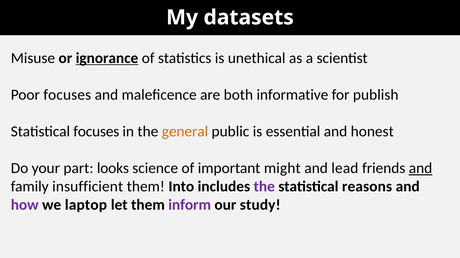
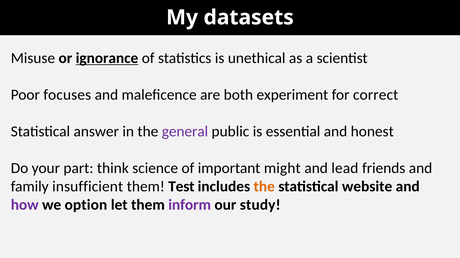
informative: informative -> experiment (292, 95)
publish: publish -> correct (376, 95)
Statistical focuses: focuses -> answer (96, 132)
general colour: orange -> purple (185, 132)
looks: looks -> think (113, 169)
and underline: present -> none (421, 169)
Into: Into -> Test (181, 187)
the colour: purple -> orange (264, 187)
reasons: reasons -> website (367, 187)
laptop: laptop -> option (86, 205)
